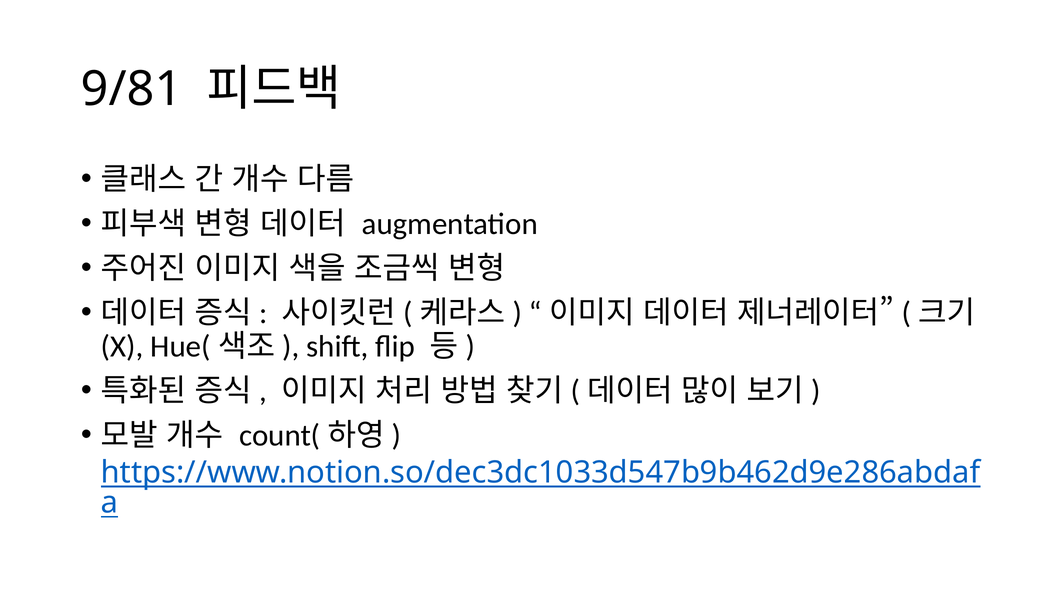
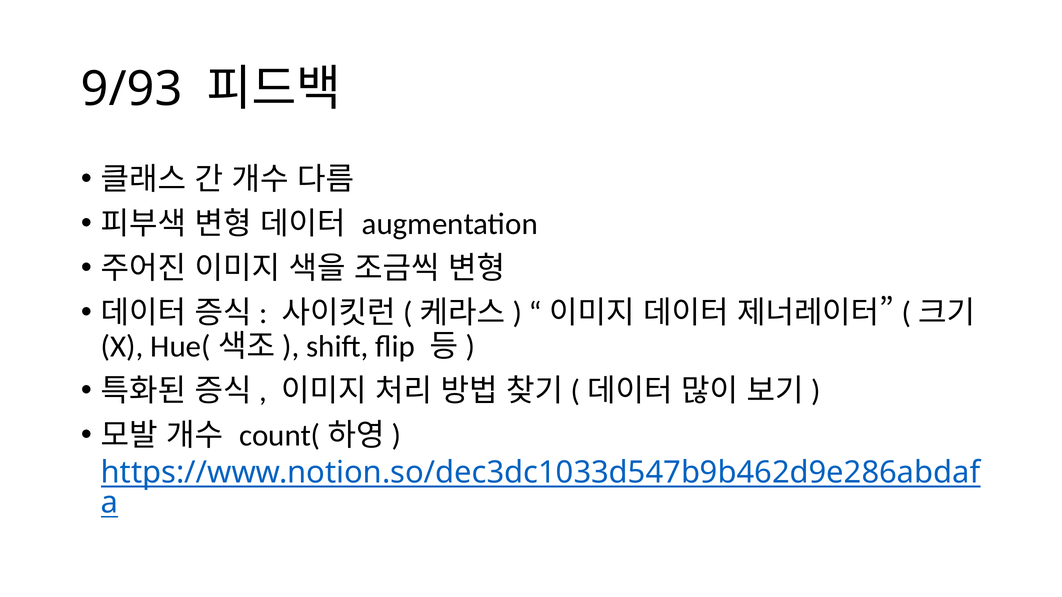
9/81: 9/81 -> 9/93 (132, 89)
